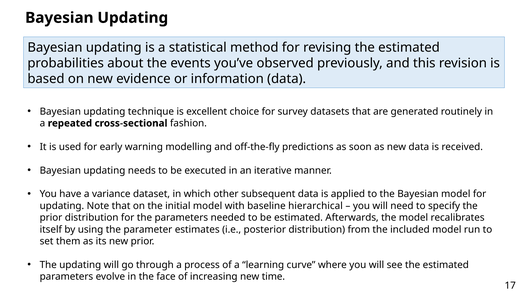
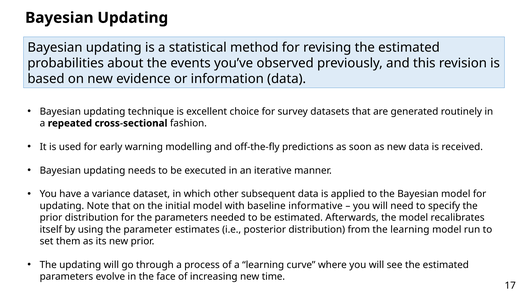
hierarchical: hierarchical -> informative (316, 206)
the included: included -> learning (410, 229)
